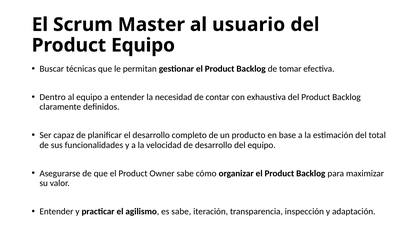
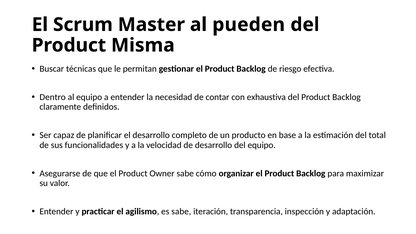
usuario: usuario -> pueden (249, 25)
Product Equipo: Equipo -> Misma (143, 45)
tomar: tomar -> riesgo (290, 69)
